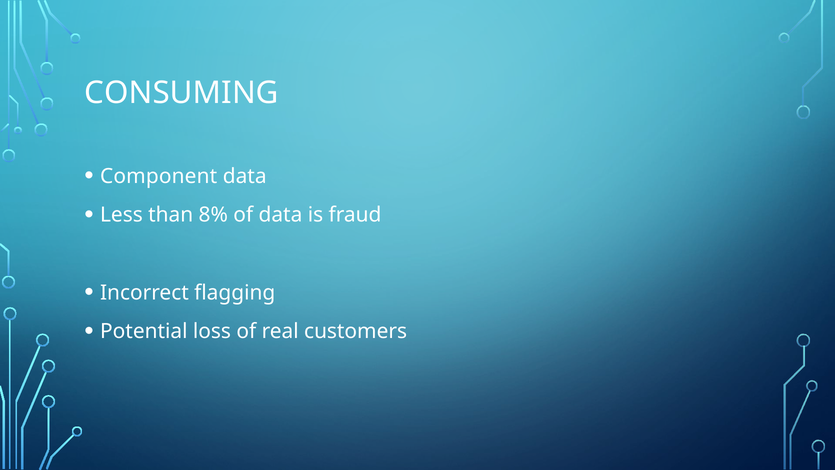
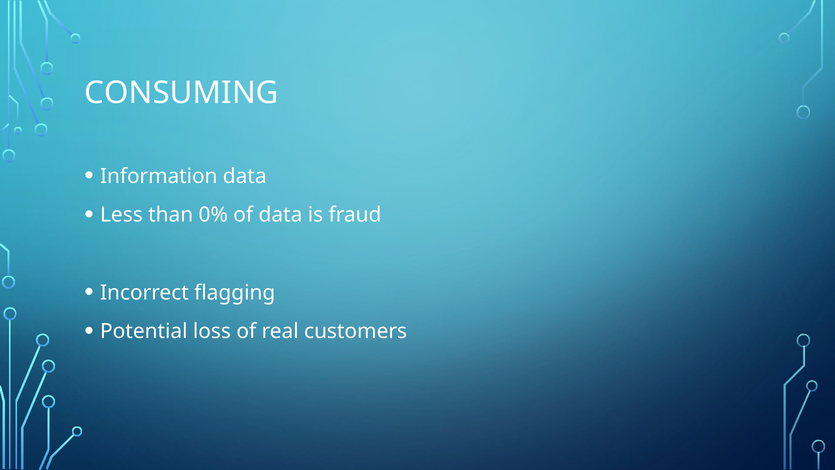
Component: Component -> Information (159, 176)
8%: 8% -> 0% (213, 215)
